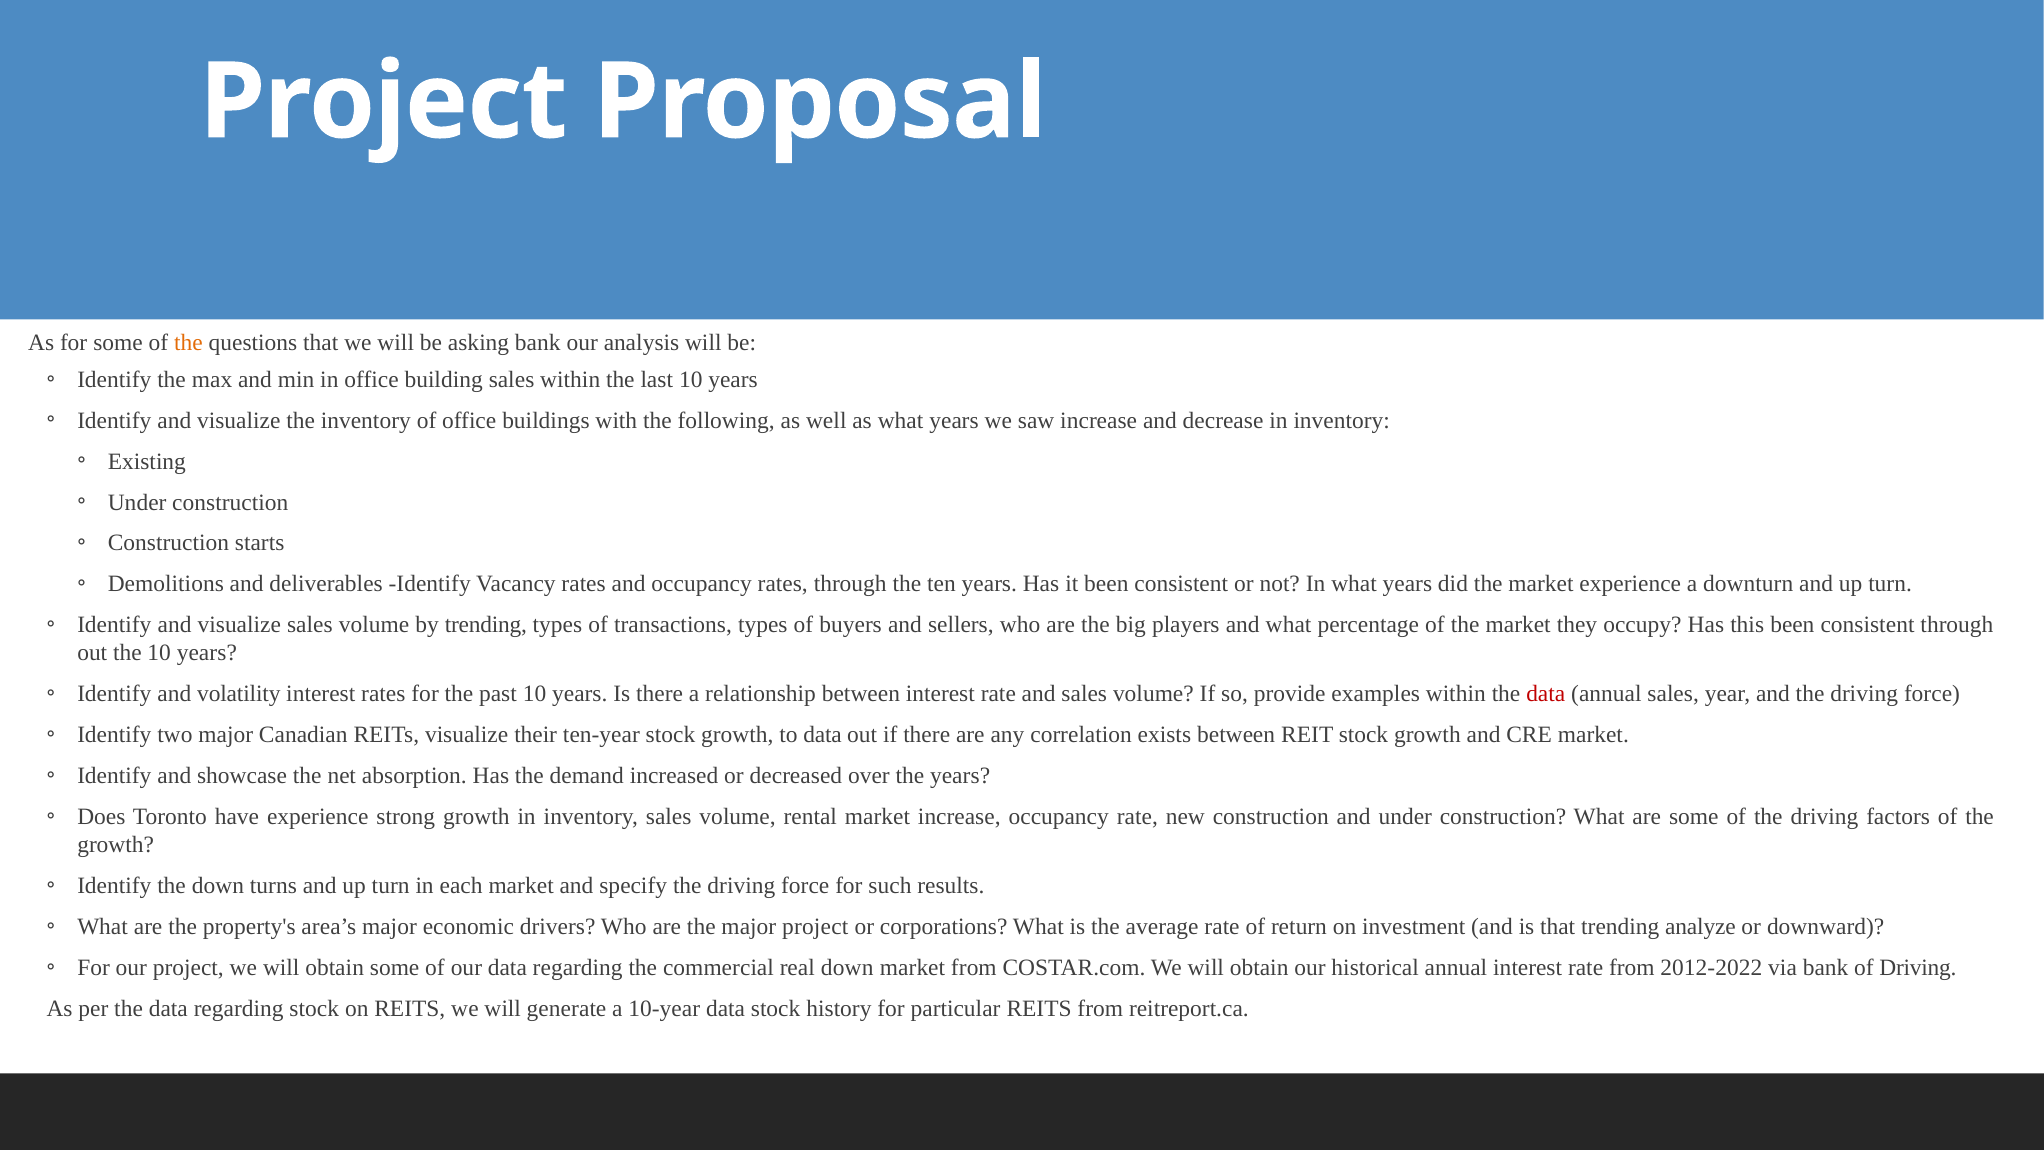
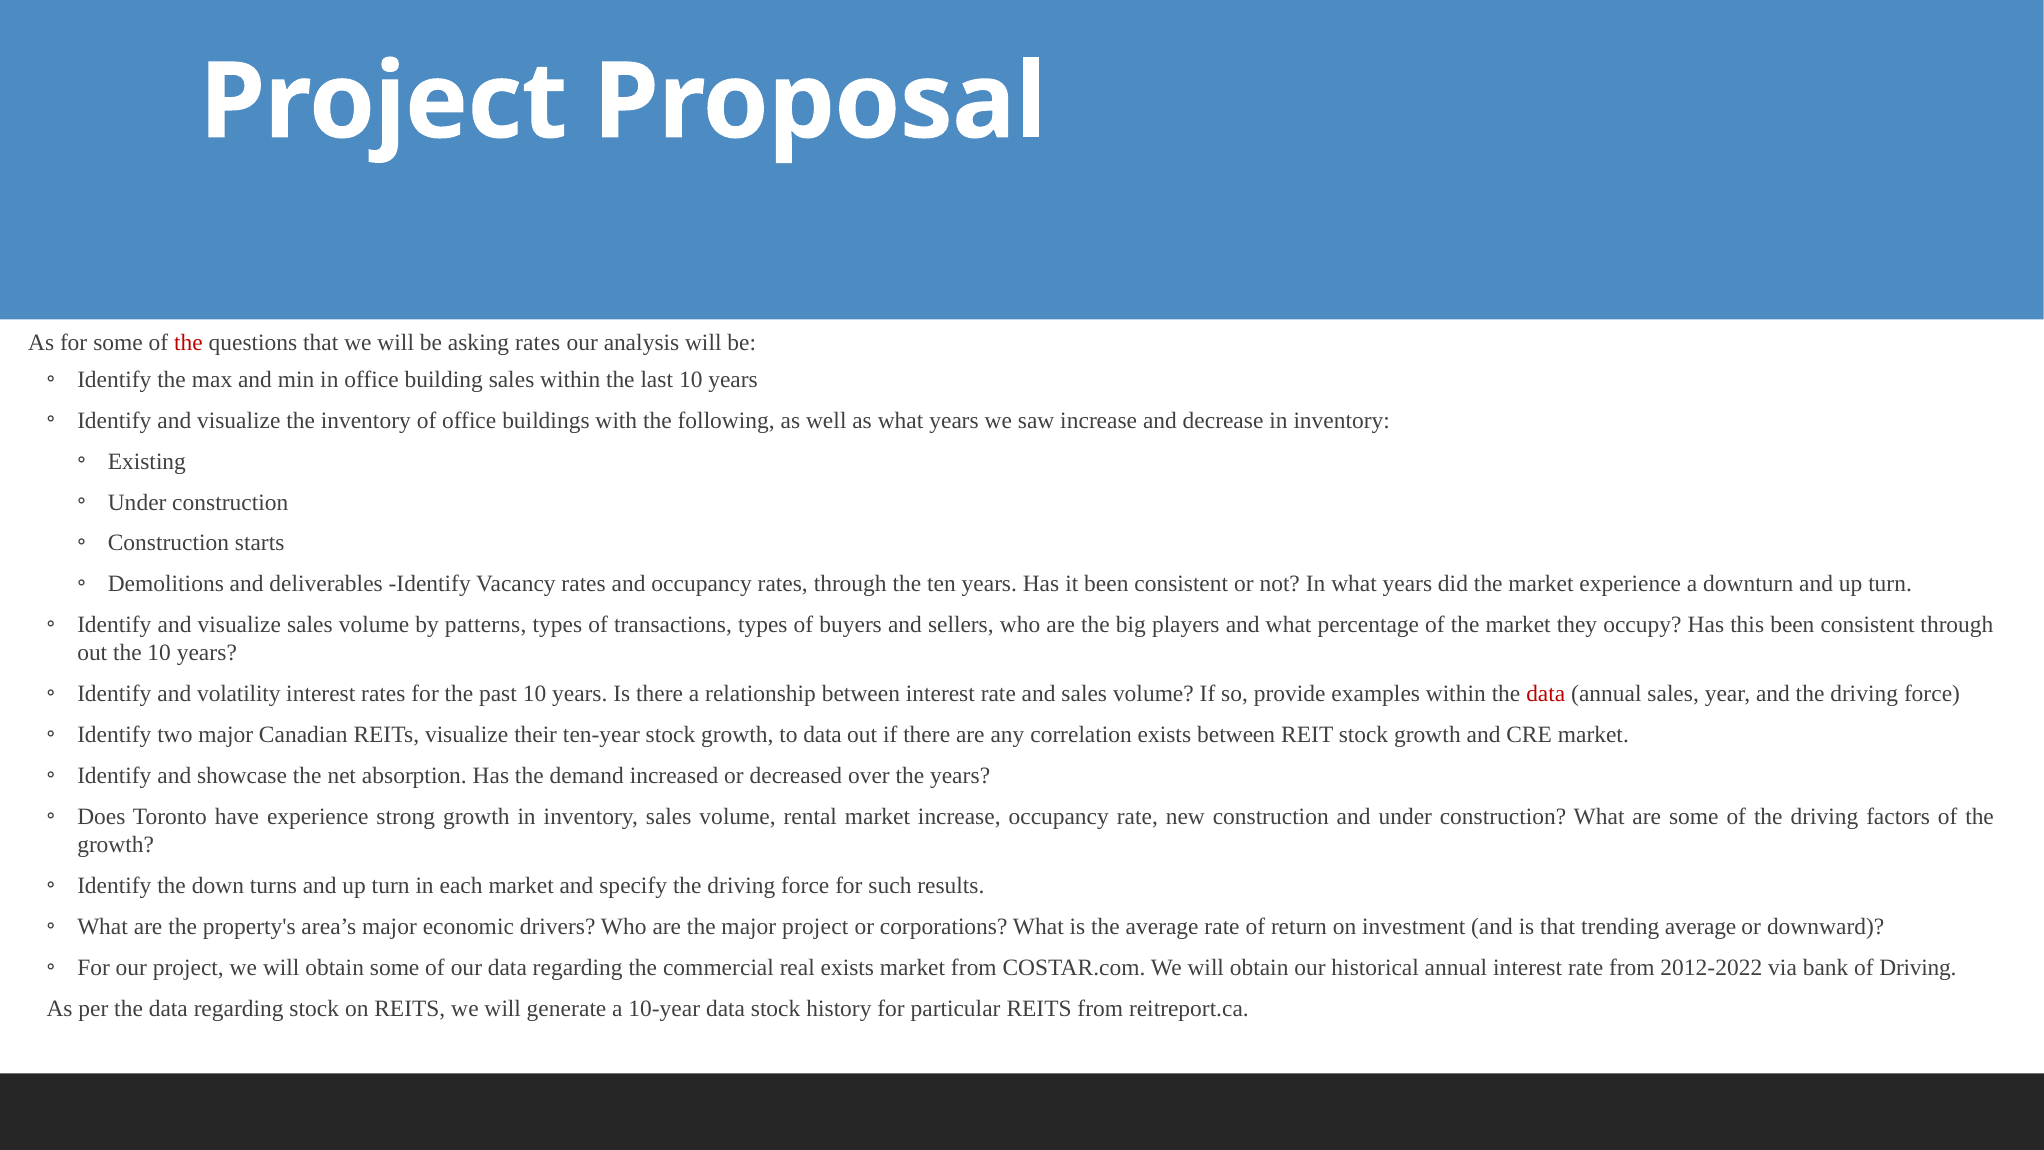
the colour: orange -> red (188, 343)
asking bank: bank -> rates (538, 343)
by trending: trending -> patterns (486, 625)
trending analyze: analyze -> average (1701, 927)
real down: down -> exists (847, 968)
